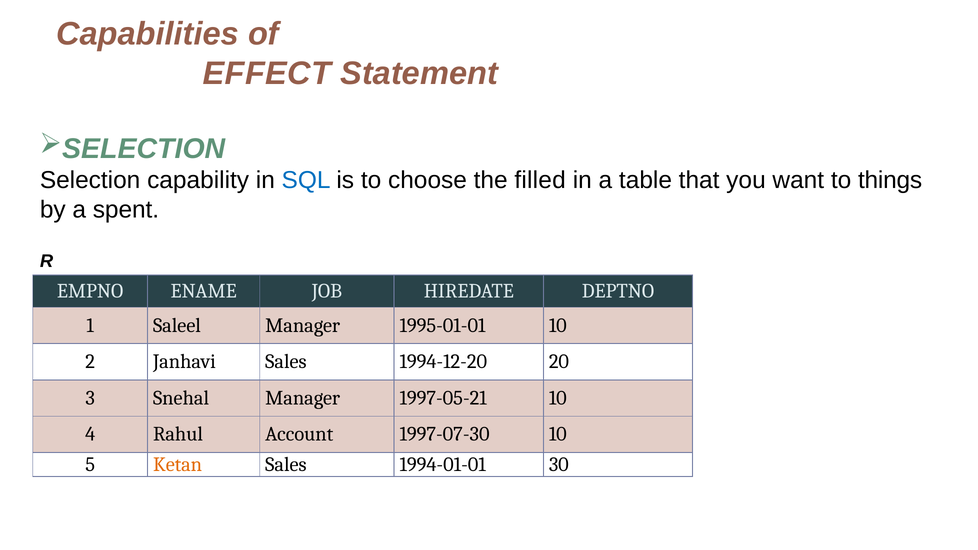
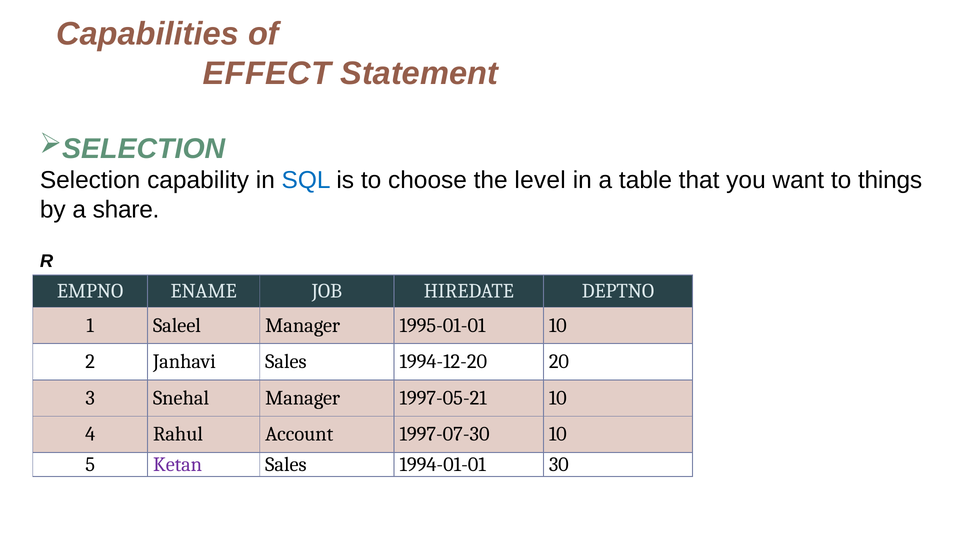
filled: filled -> level (540, 180)
spent: spent -> share (126, 209)
Ketan colour: orange -> purple (178, 465)
